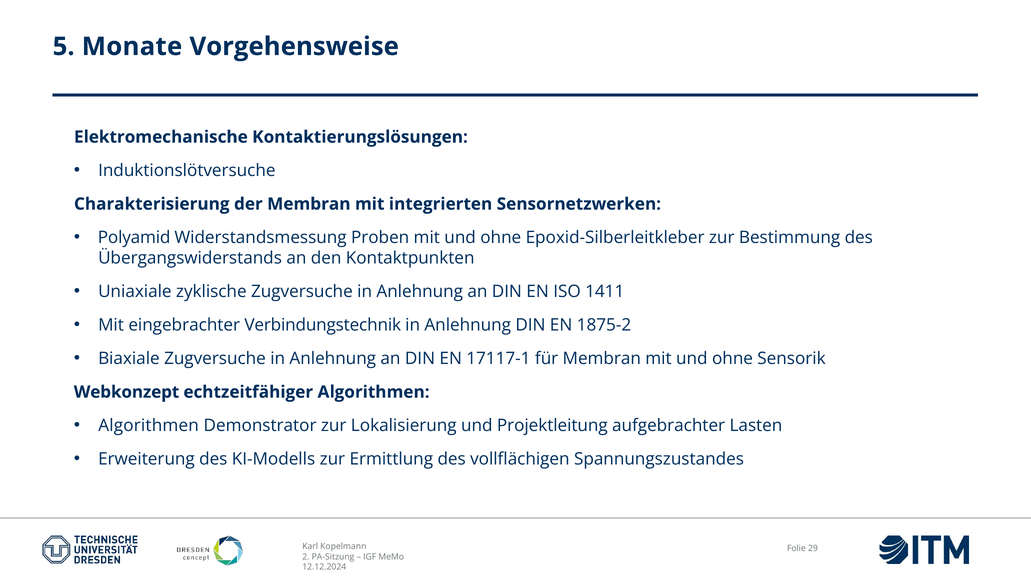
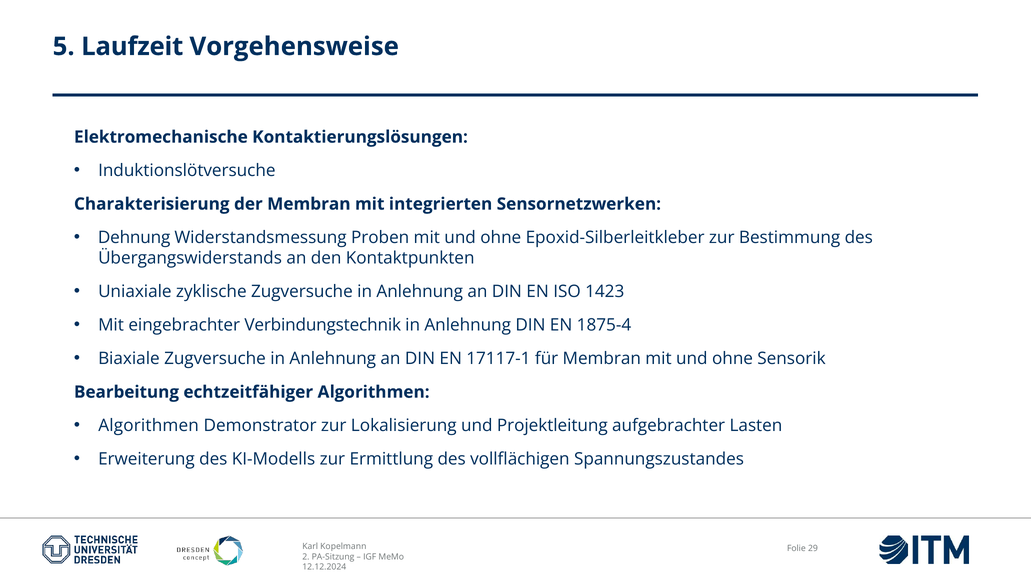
Monate: Monate -> Laufzeit (132, 47)
Polyamid: Polyamid -> Dehnung (134, 237)
1411: 1411 -> 1423 (605, 292)
1875-2: 1875-2 -> 1875-4 (604, 325)
Webkonzept: Webkonzept -> Bearbeitung (127, 392)
